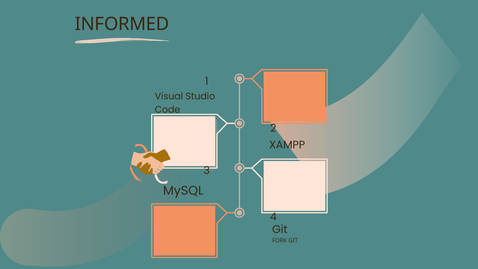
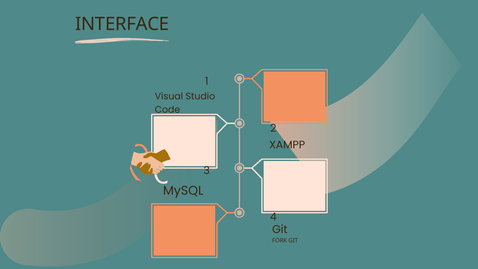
INFORMED: INFORMED -> INTERFACE (122, 24)
